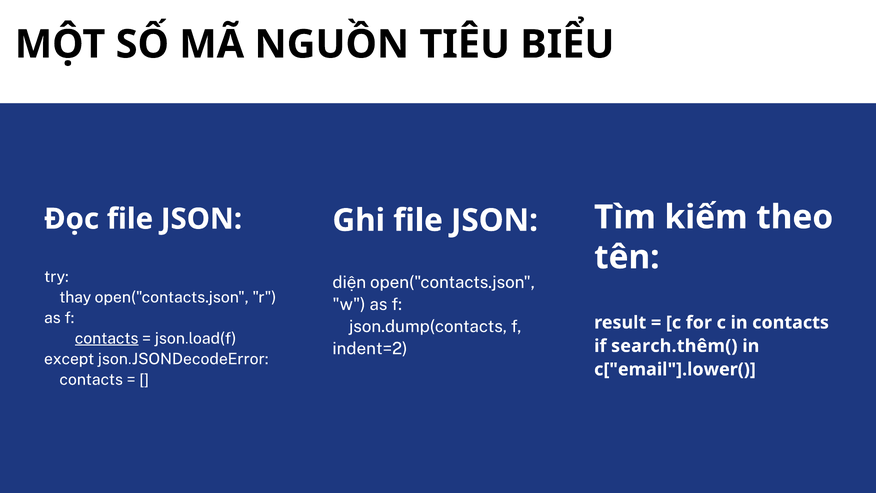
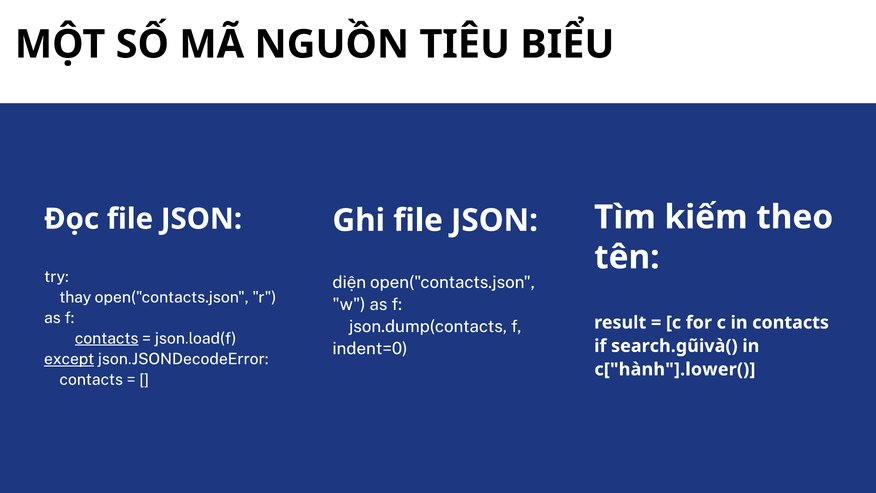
indent=2: indent=2 -> indent=0 (370, 348)
search.thêm(: search.thêm( -> search.gũivà( (674, 346)
except underline: none -> present (69, 359)
c["email"].lower(: c["email"].lower( -> c["hành"].lower( (675, 369)
